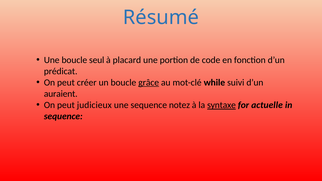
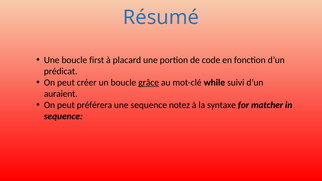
seul: seul -> first (97, 60)
judicieux: judicieux -> préférera (94, 105)
syntaxe underline: present -> none (221, 105)
actuelle: actuelle -> matcher (267, 105)
